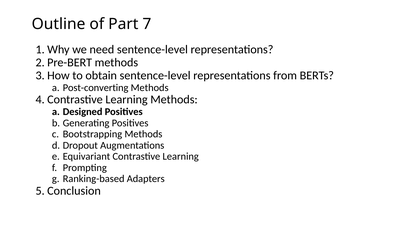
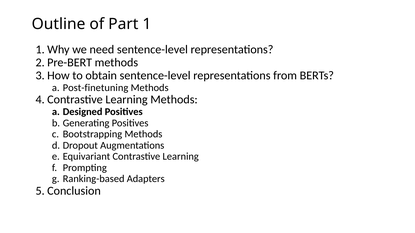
7: 7 -> 1 (147, 24)
Post-converting: Post-converting -> Post-finetuning (96, 88)
